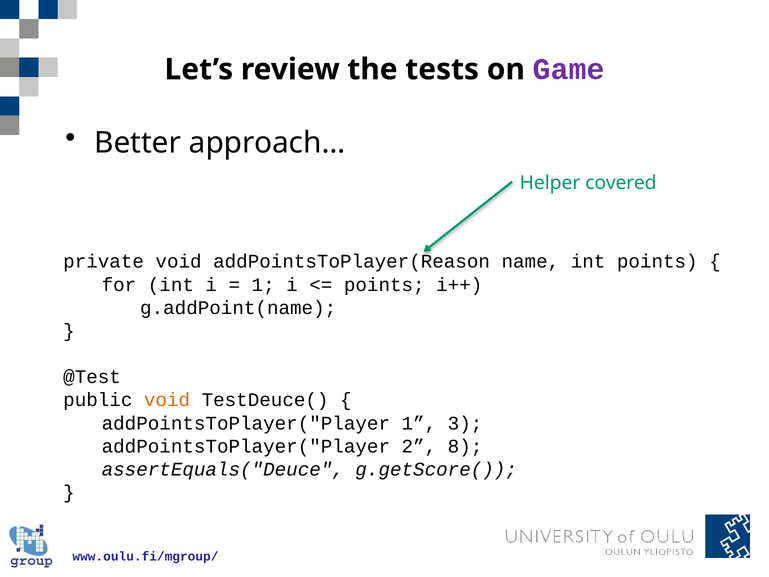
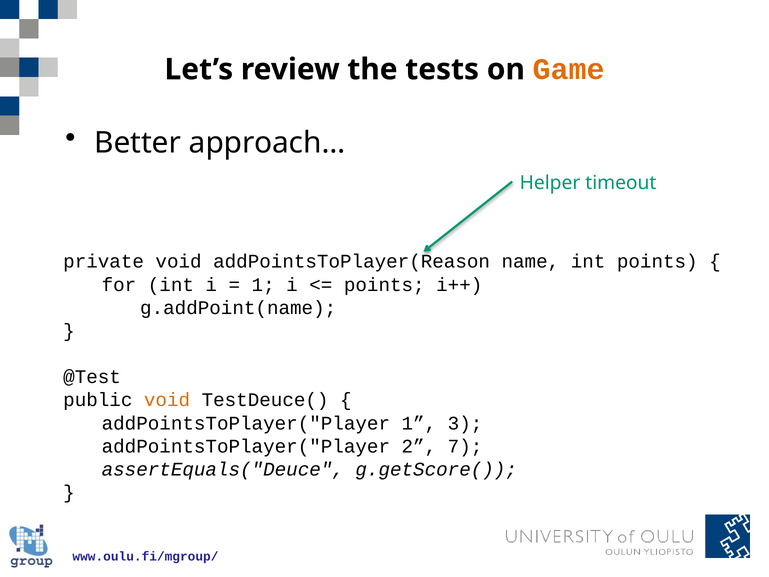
Game colour: purple -> orange (569, 69)
covered: covered -> timeout (621, 183)
8: 8 -> 7 (465, 446)
